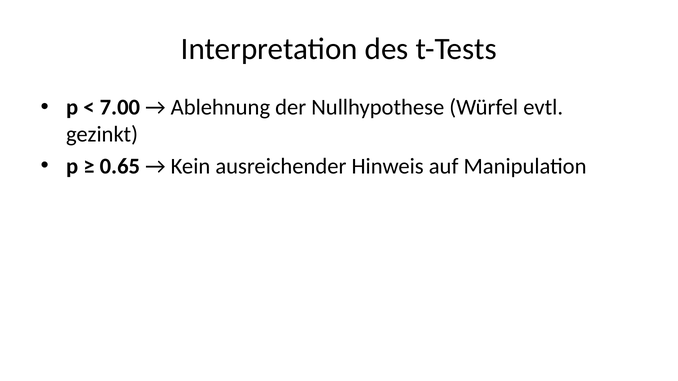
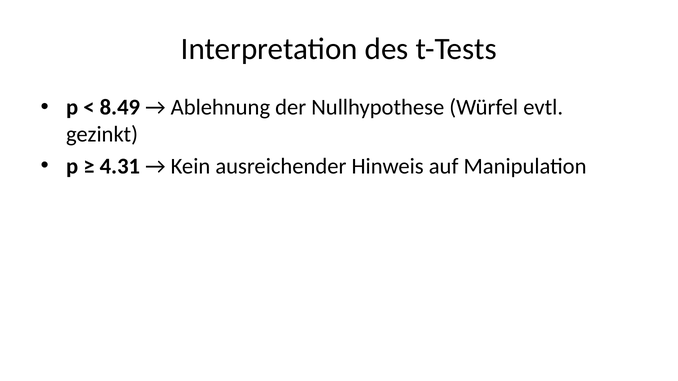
7.00: 7.00 -> 8.49 (120, 108)
0.65: 0.65 -> 4.31 (120, 166)
